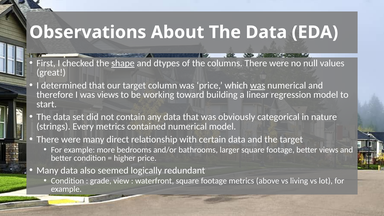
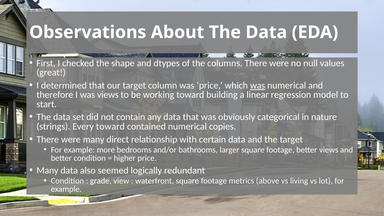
shape underline: present -> none (123, 63)
Every metrics: metrics -> toward (110, 126)
numerical model: model -> copies (223, 126)
